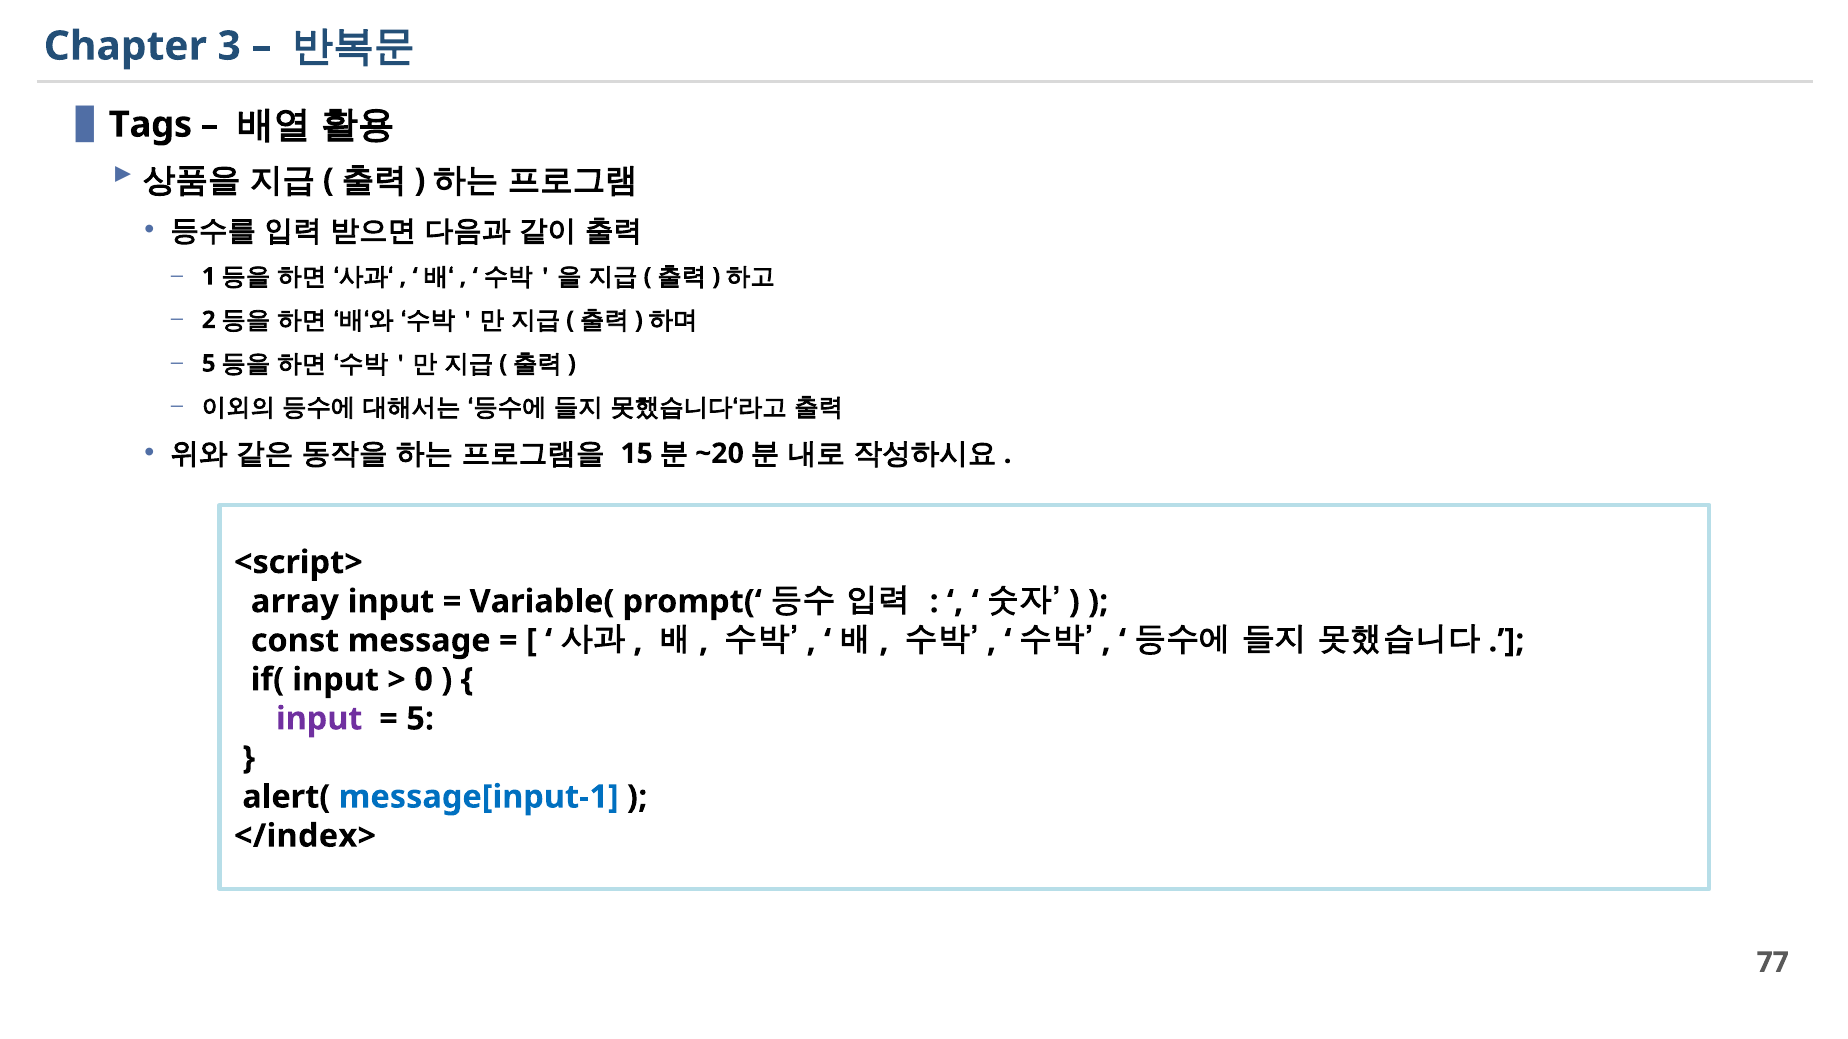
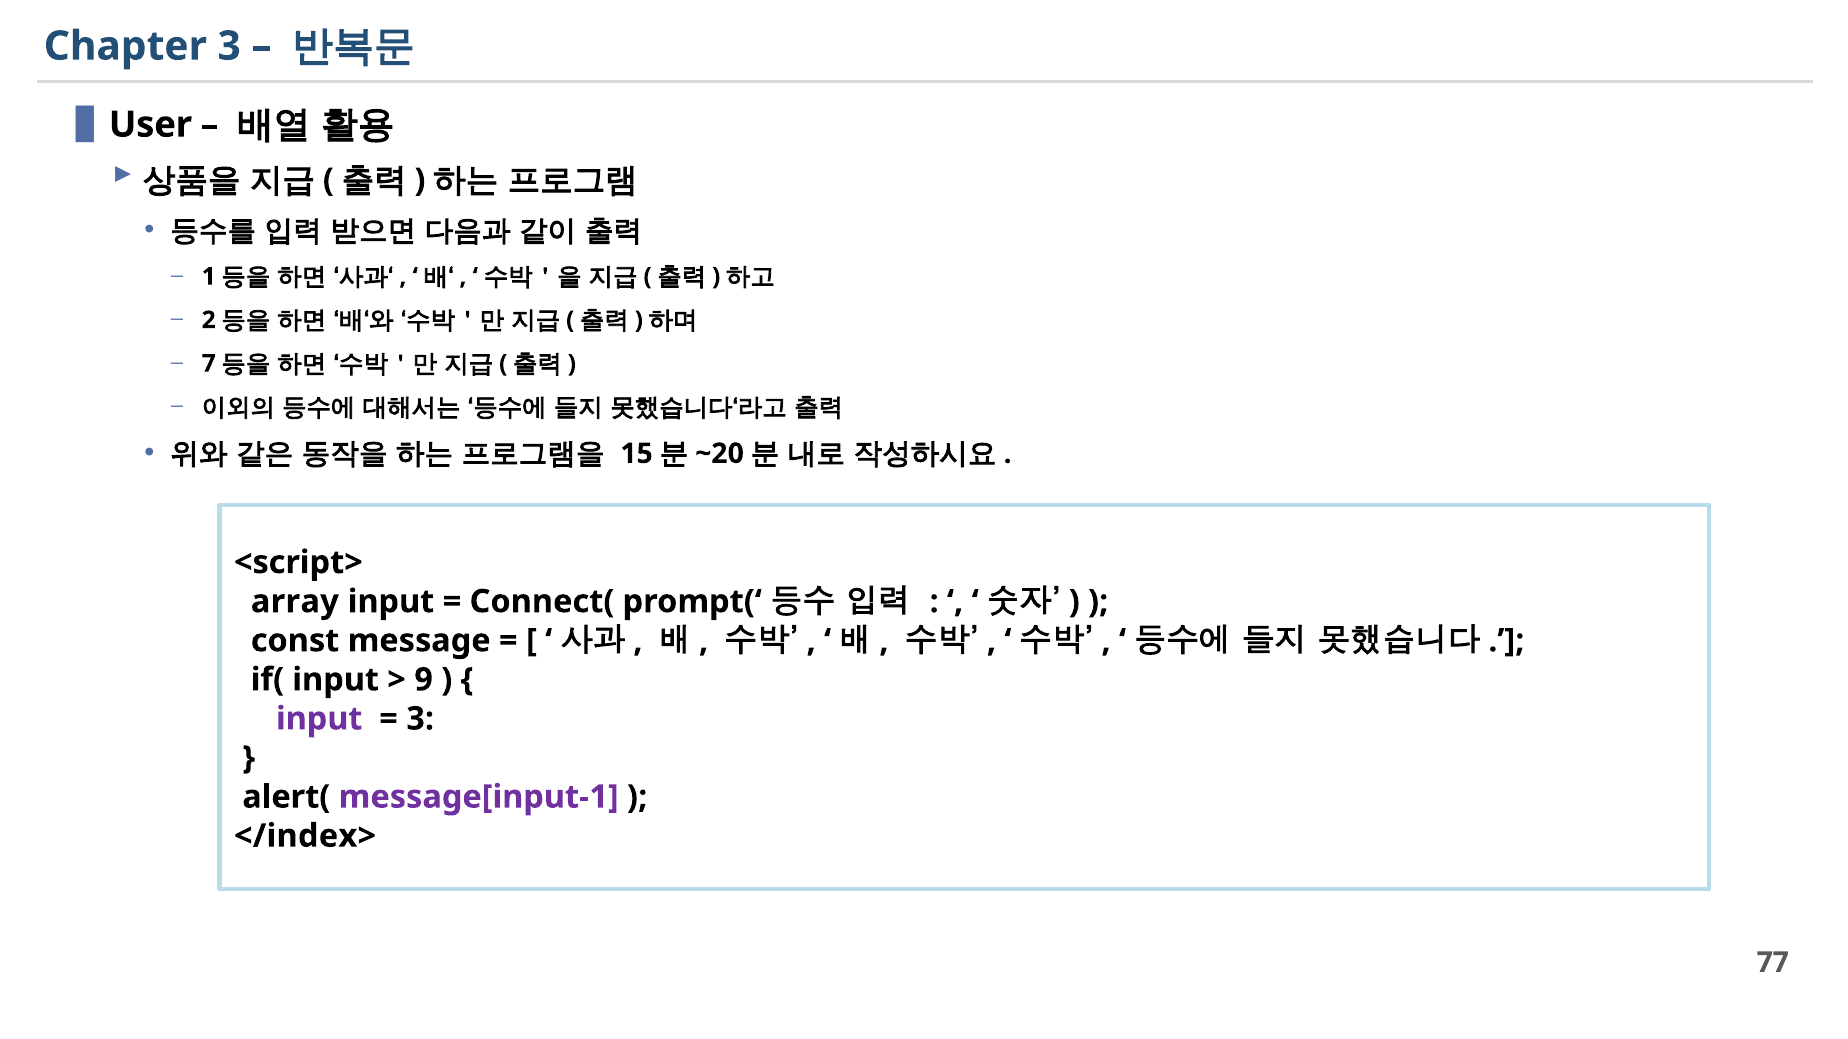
Tags: Tags -> User (150, 125)
5: 5 -> 7 (209, 364)
Variable(: Variable( -> Connect( (542, 602)
0: 0 -> 9 (424, 680)
5: 5 -> 3 (420, 719)
message[input-1 colour: blue -> purple (479, 797)
